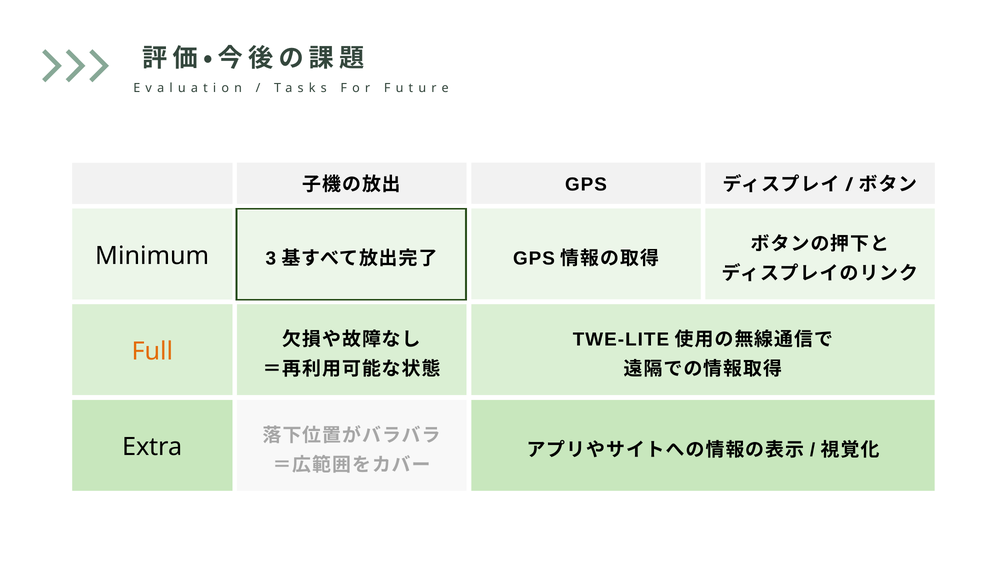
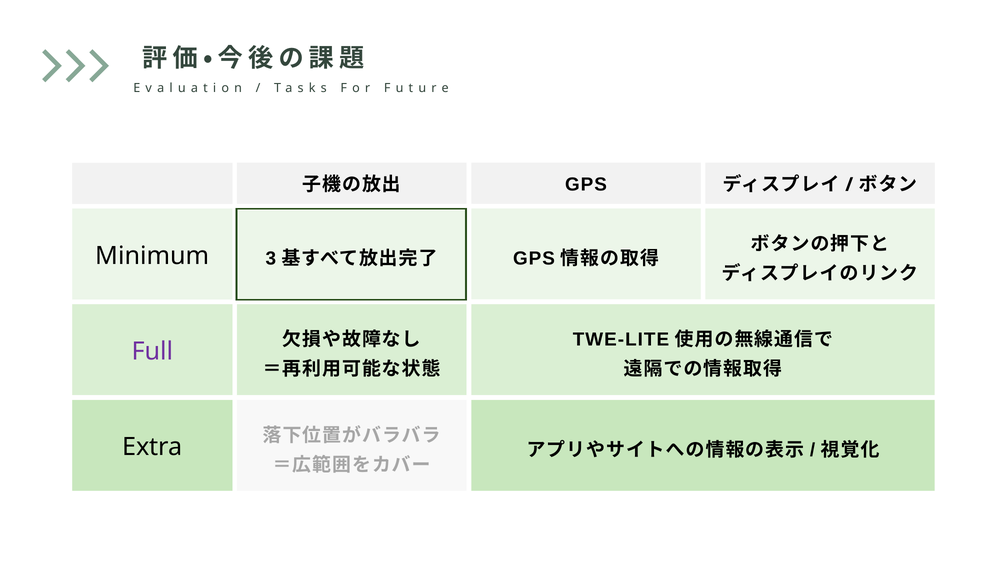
Full colour: orange -> purple (152, 351)
